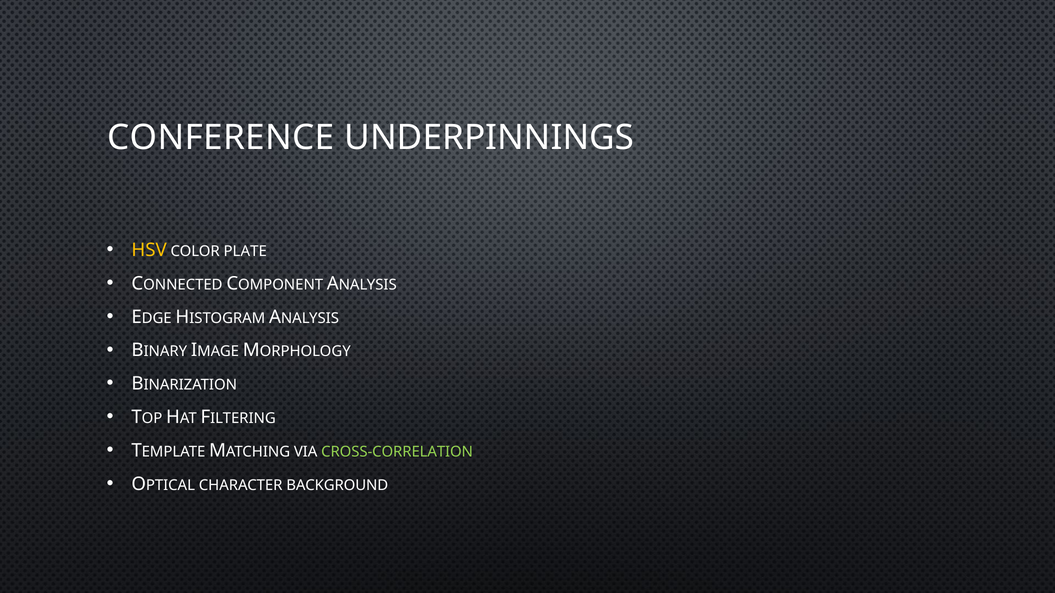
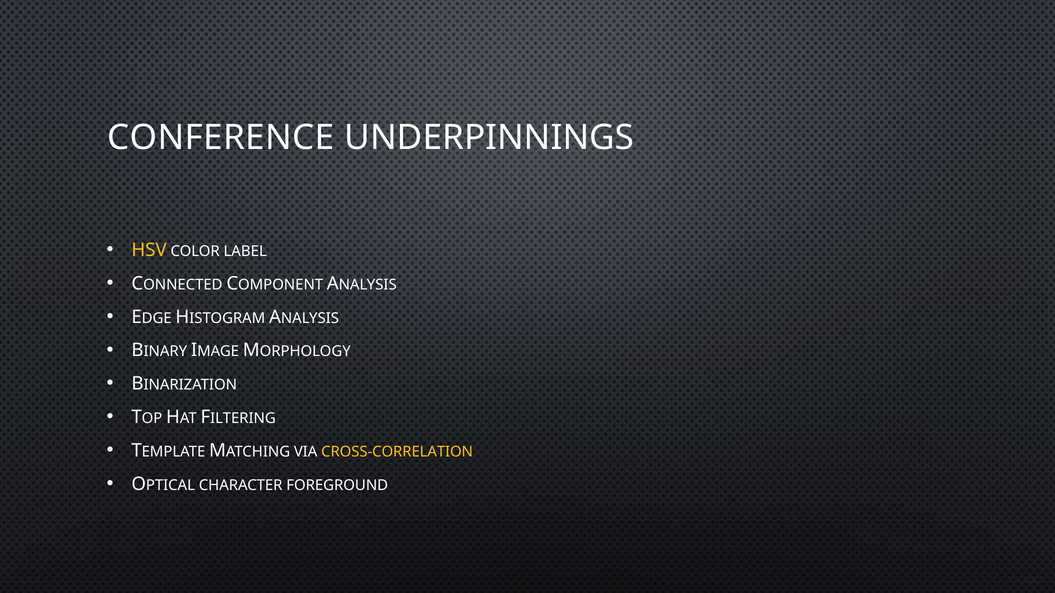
PLATE: PLATE -> LABEL (245, 251)
CROSS-CORRELATION colour: light green -> yellow (397, 452)
BACKGROUND: BACKGROUND -> FOREGROUND (337, 485)
